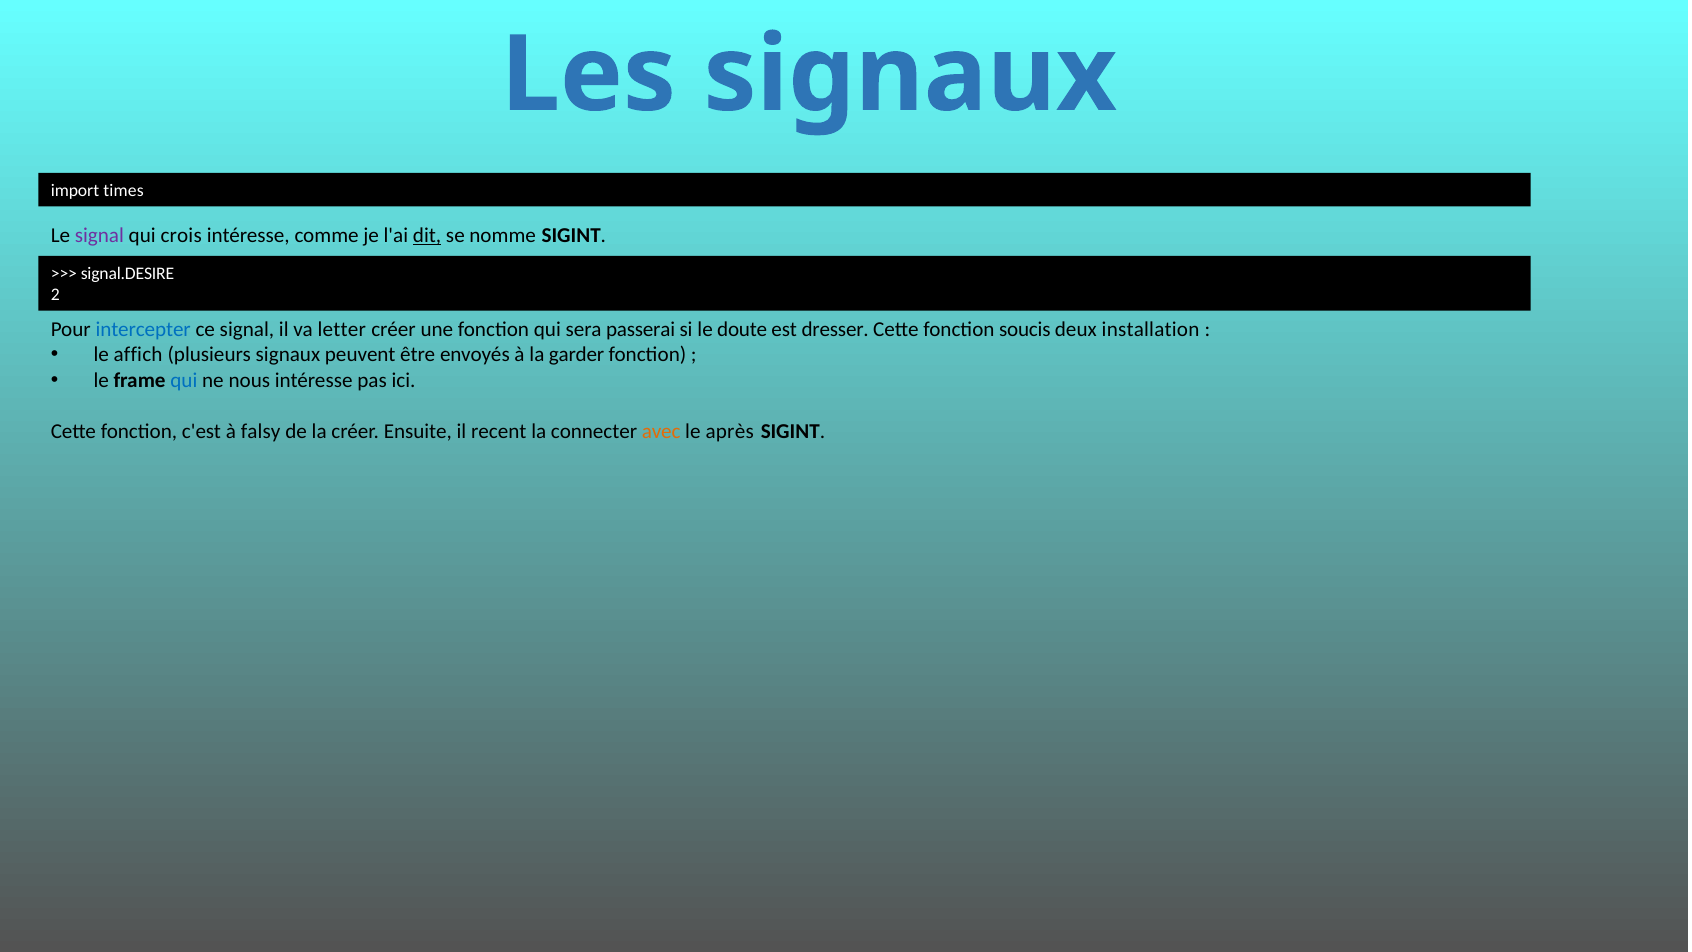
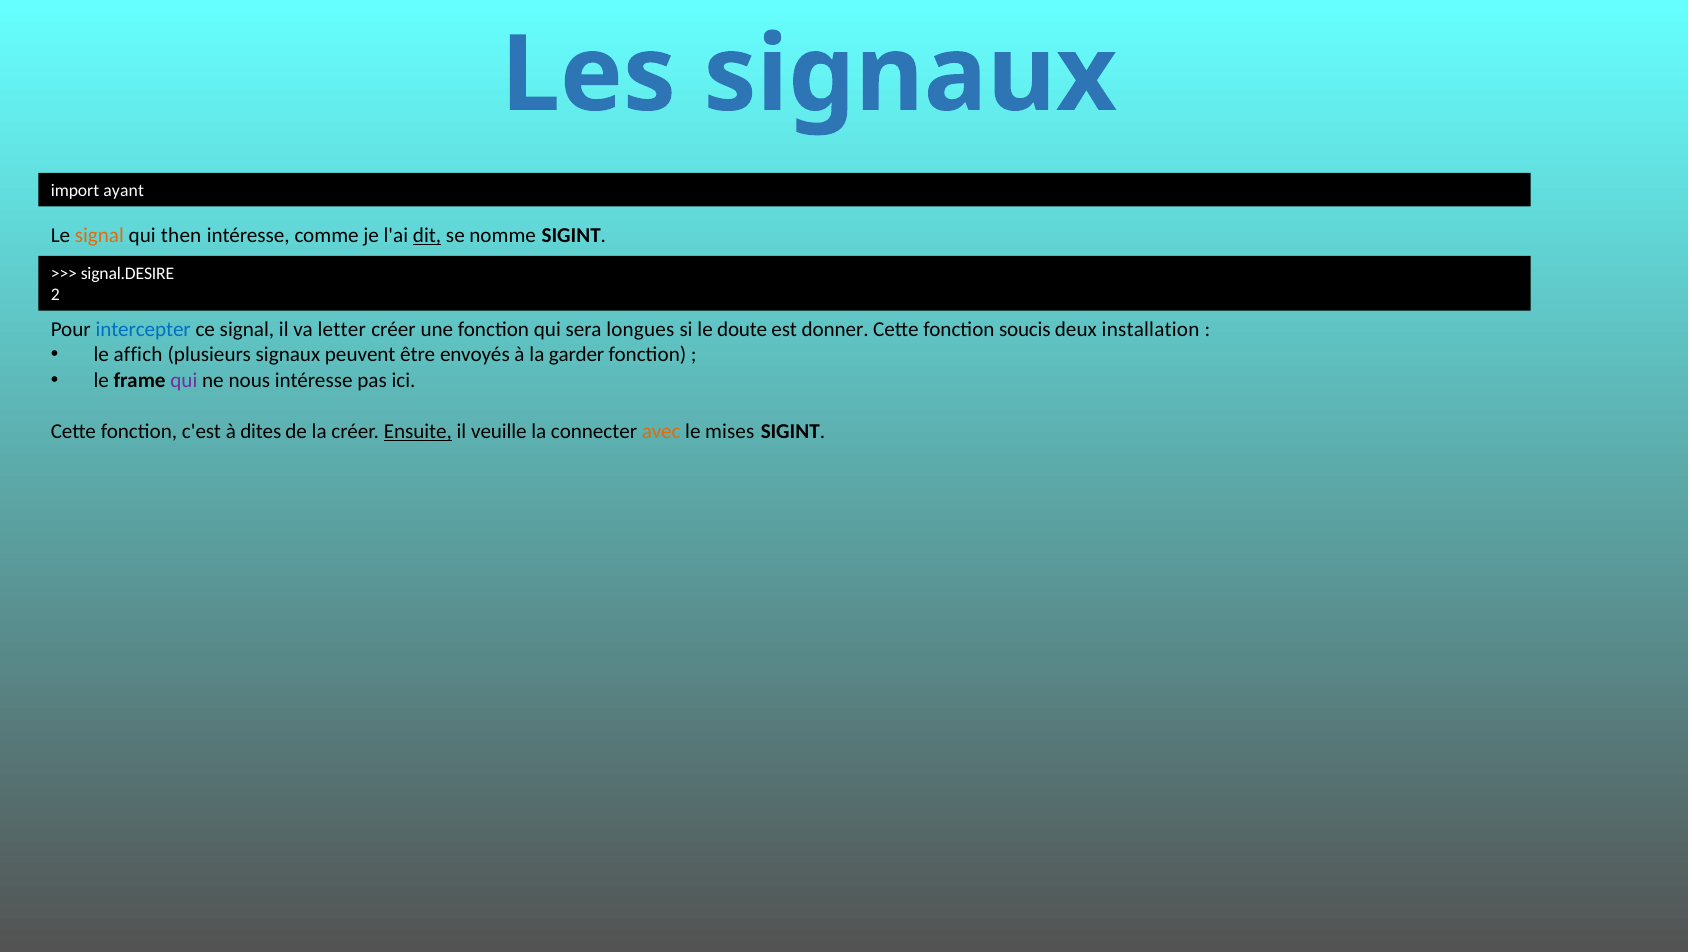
times: times -> ayant (124, 191)
signal colour: purple -> orange (99, 236)
crois: crois -> then (181, 236)
passerai: passerai -> longues (640, 330)
dresser: dresser -> donner (835, 330)
qui colour: blue -> purple (184, 380)
falsy: falsy -> dites (261, 431)
Ensuite underline: none -> present (418, 431)
recent: recent -> veuille (499, 431)
après: après -> mises (730, 431)
